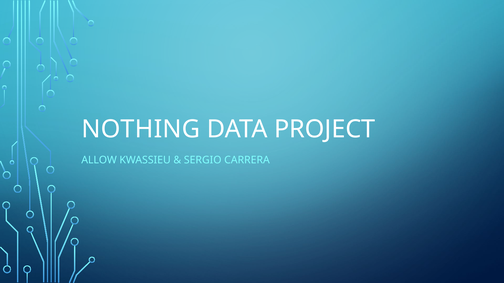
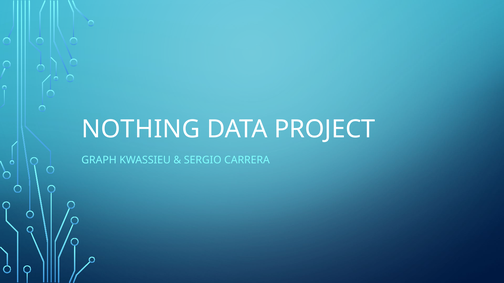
ALLOW: ALLOW -> GRAPH (99, 160)
